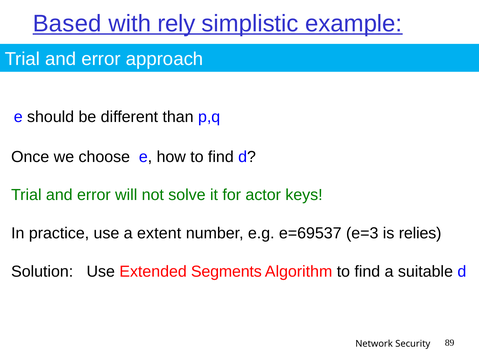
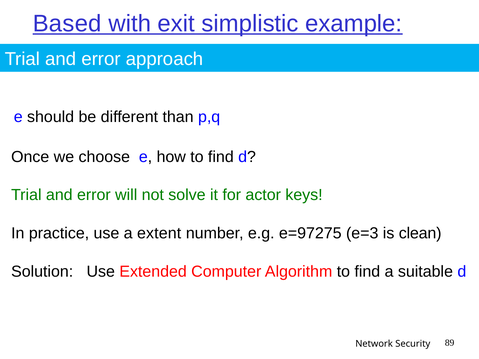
rely: rely -> exit (176, 24)
e=69537: e=69537 -> e=97275 (310, 234)
relies: relies -> clean (420, 234)
Segments: Segments -> Computer (226, 272)
